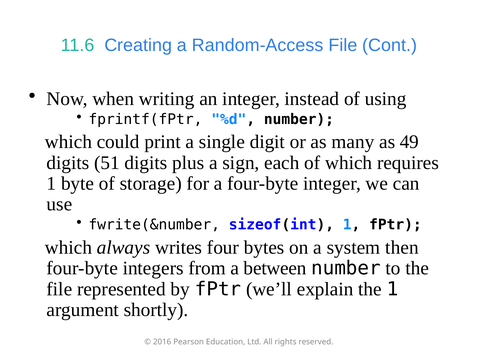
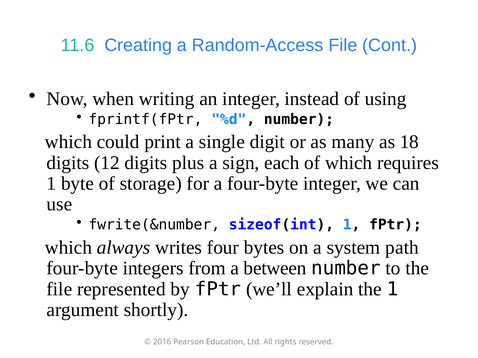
49: 49 -> 18 (409, 142)
51: 51 -> 12 (107, 163)
then: then -> path (402, 248)
